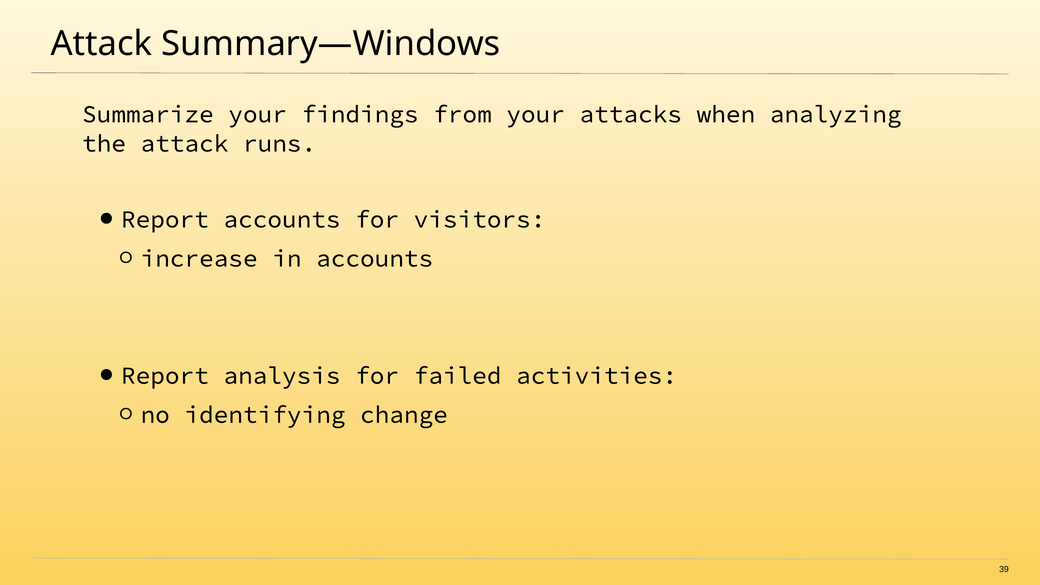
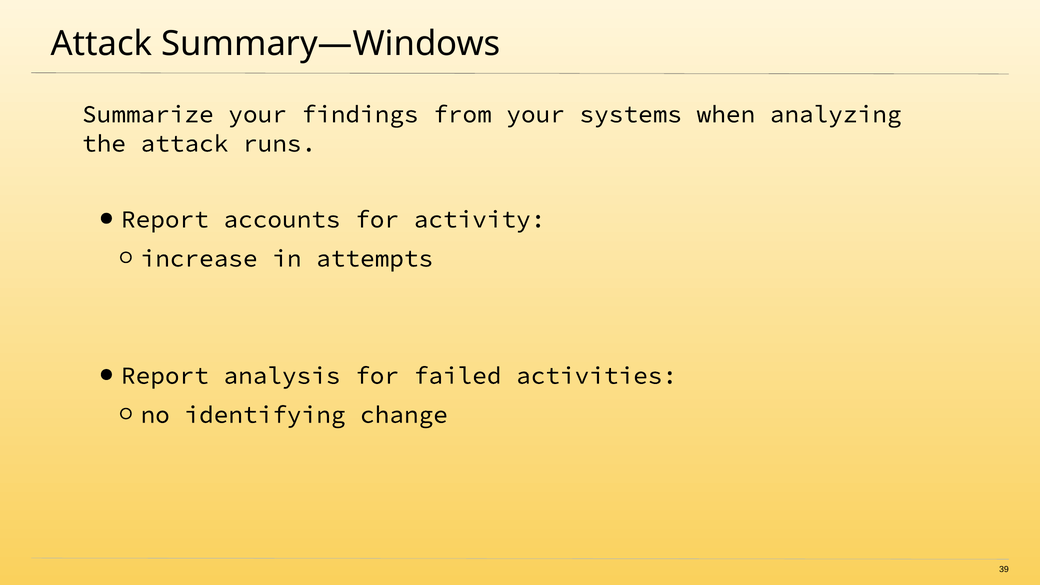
attacks: attacks -> systems (631, 114)
visitors: visitors -> activity (480, 219)
in accounts: accounts -> attempts (375, 259)
